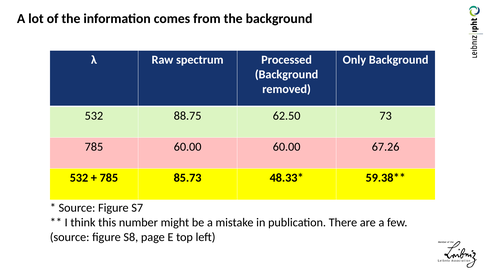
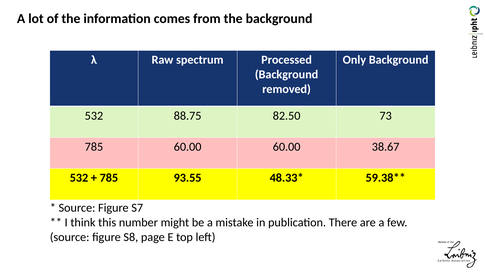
62.50: 62.50 -> 82.50 (287, 116)
67.26: 67.26 -> 38.67 (386, 147)
85.73: 85.73 -> 93.55 (188, 178)
